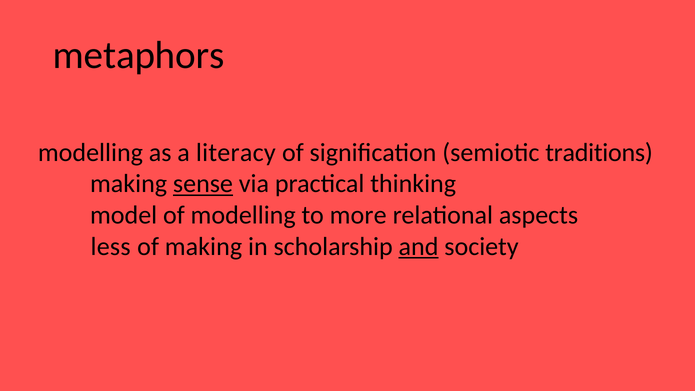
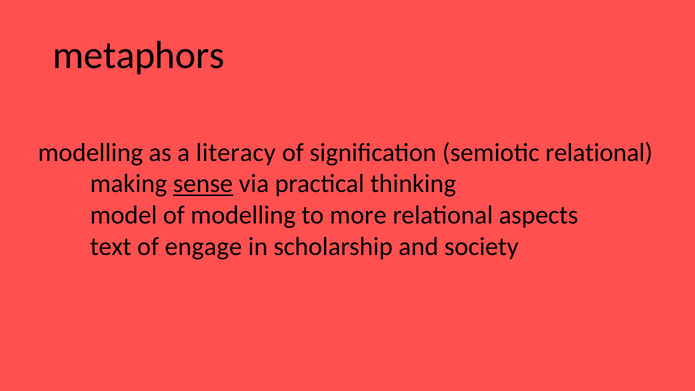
semiotic traditions: traditions -> relational (599, 153)
less: less -> text (111, 246)
of making: making -> engage (203, 246)
and underline: present -> none (419, 246)
